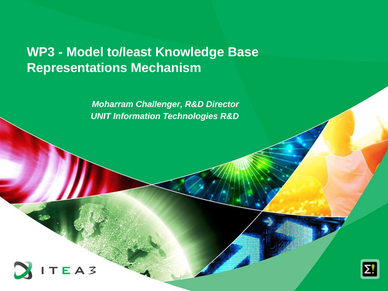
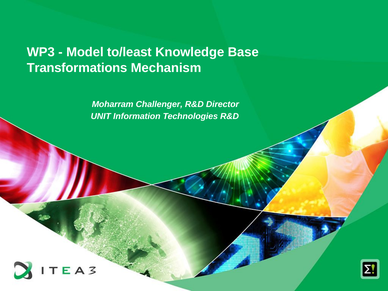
Representations: Representations -> Transformations (77, 68)
